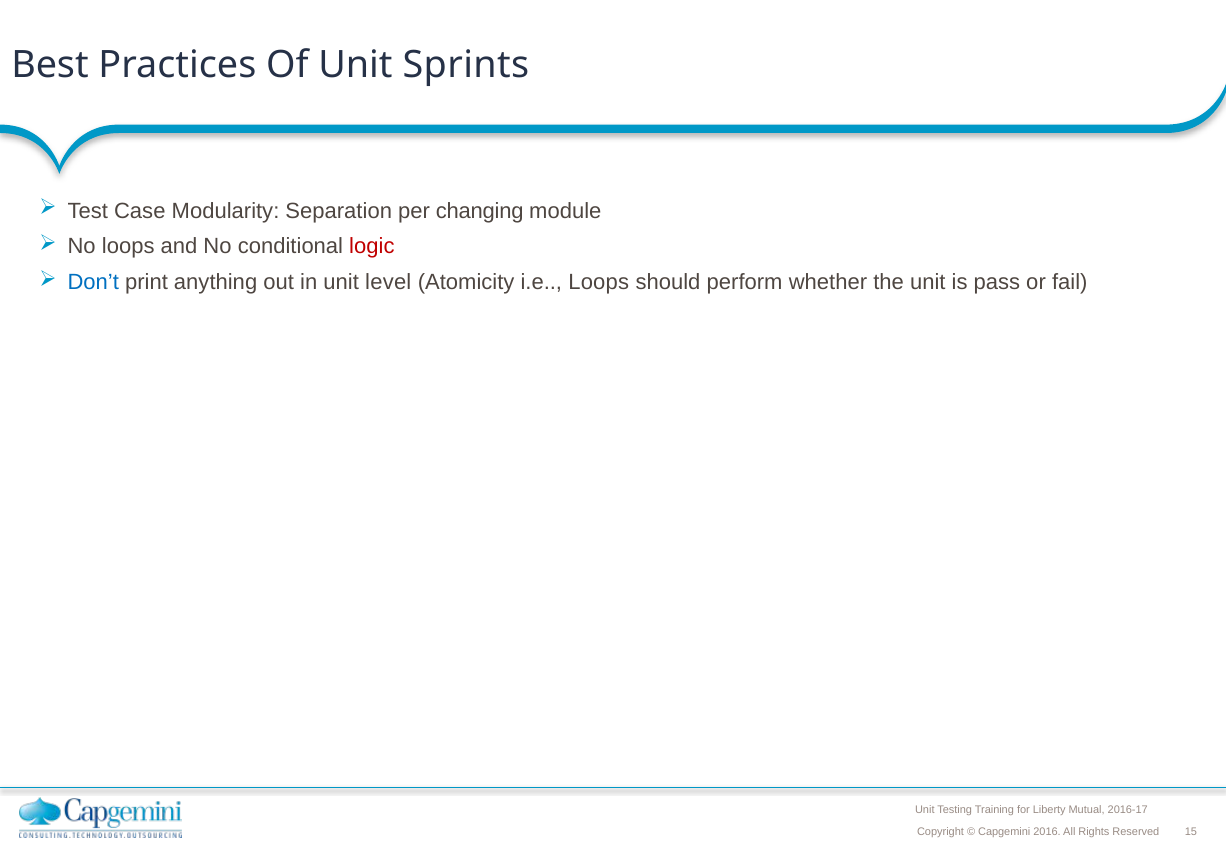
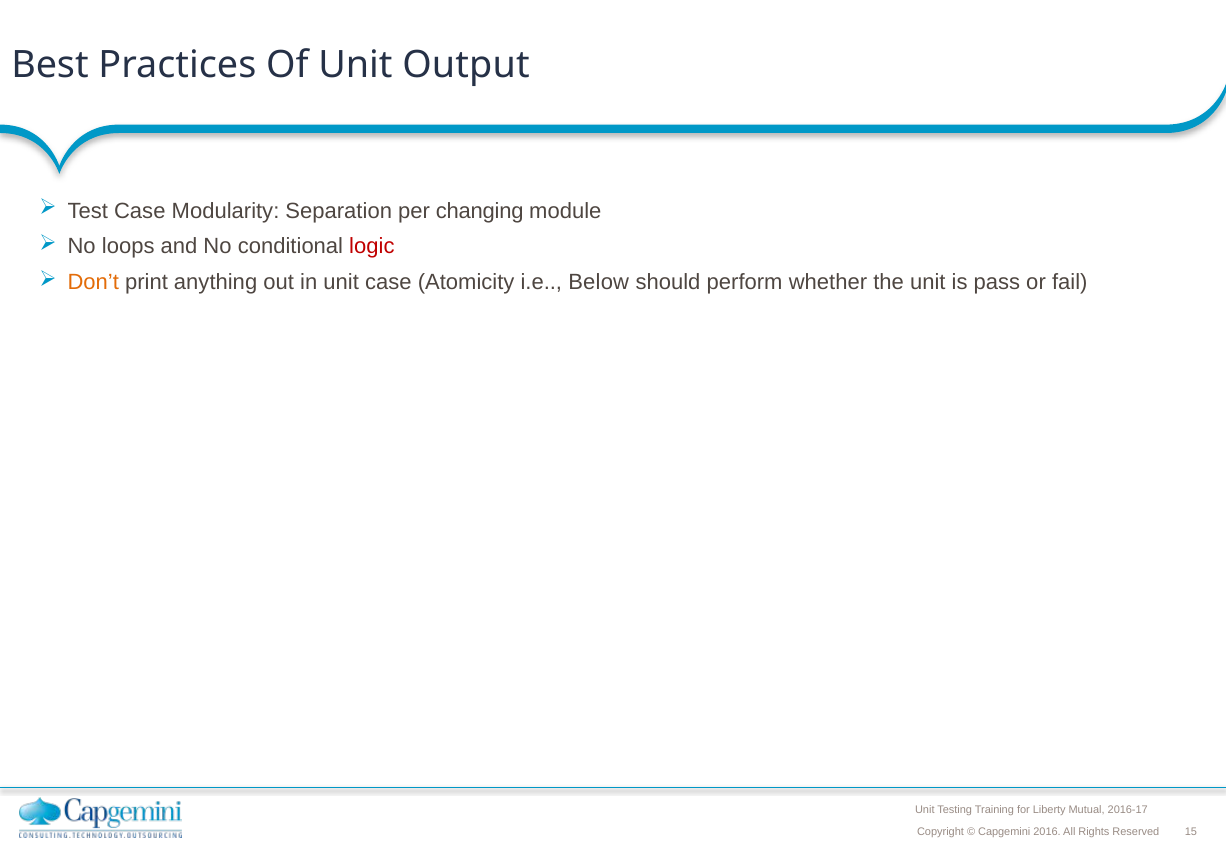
Sprints: Sprints -> Output (466, 65)
Don’t colour: blue -> orange (93, 282)
unit level: level -> case (388, 282)
i.e Loops: Loops -> Below (599, 282)
